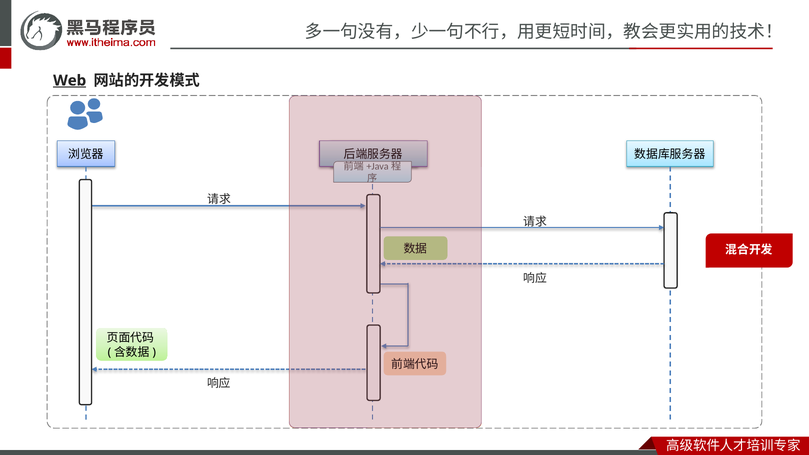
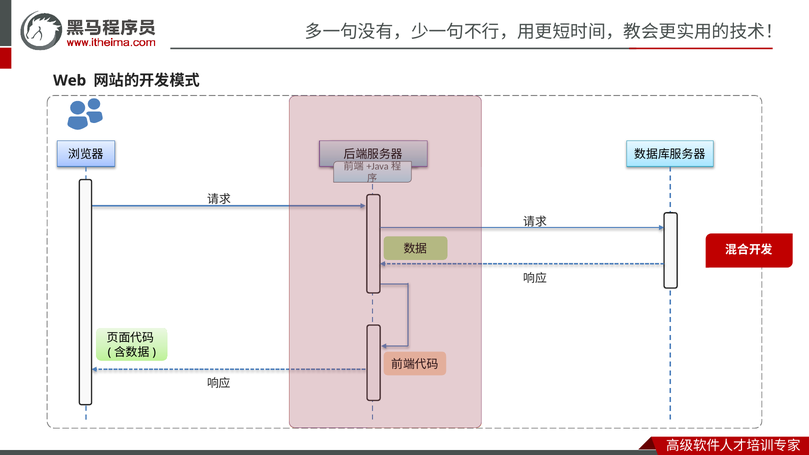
Web underline: present -> none (70, 81)
